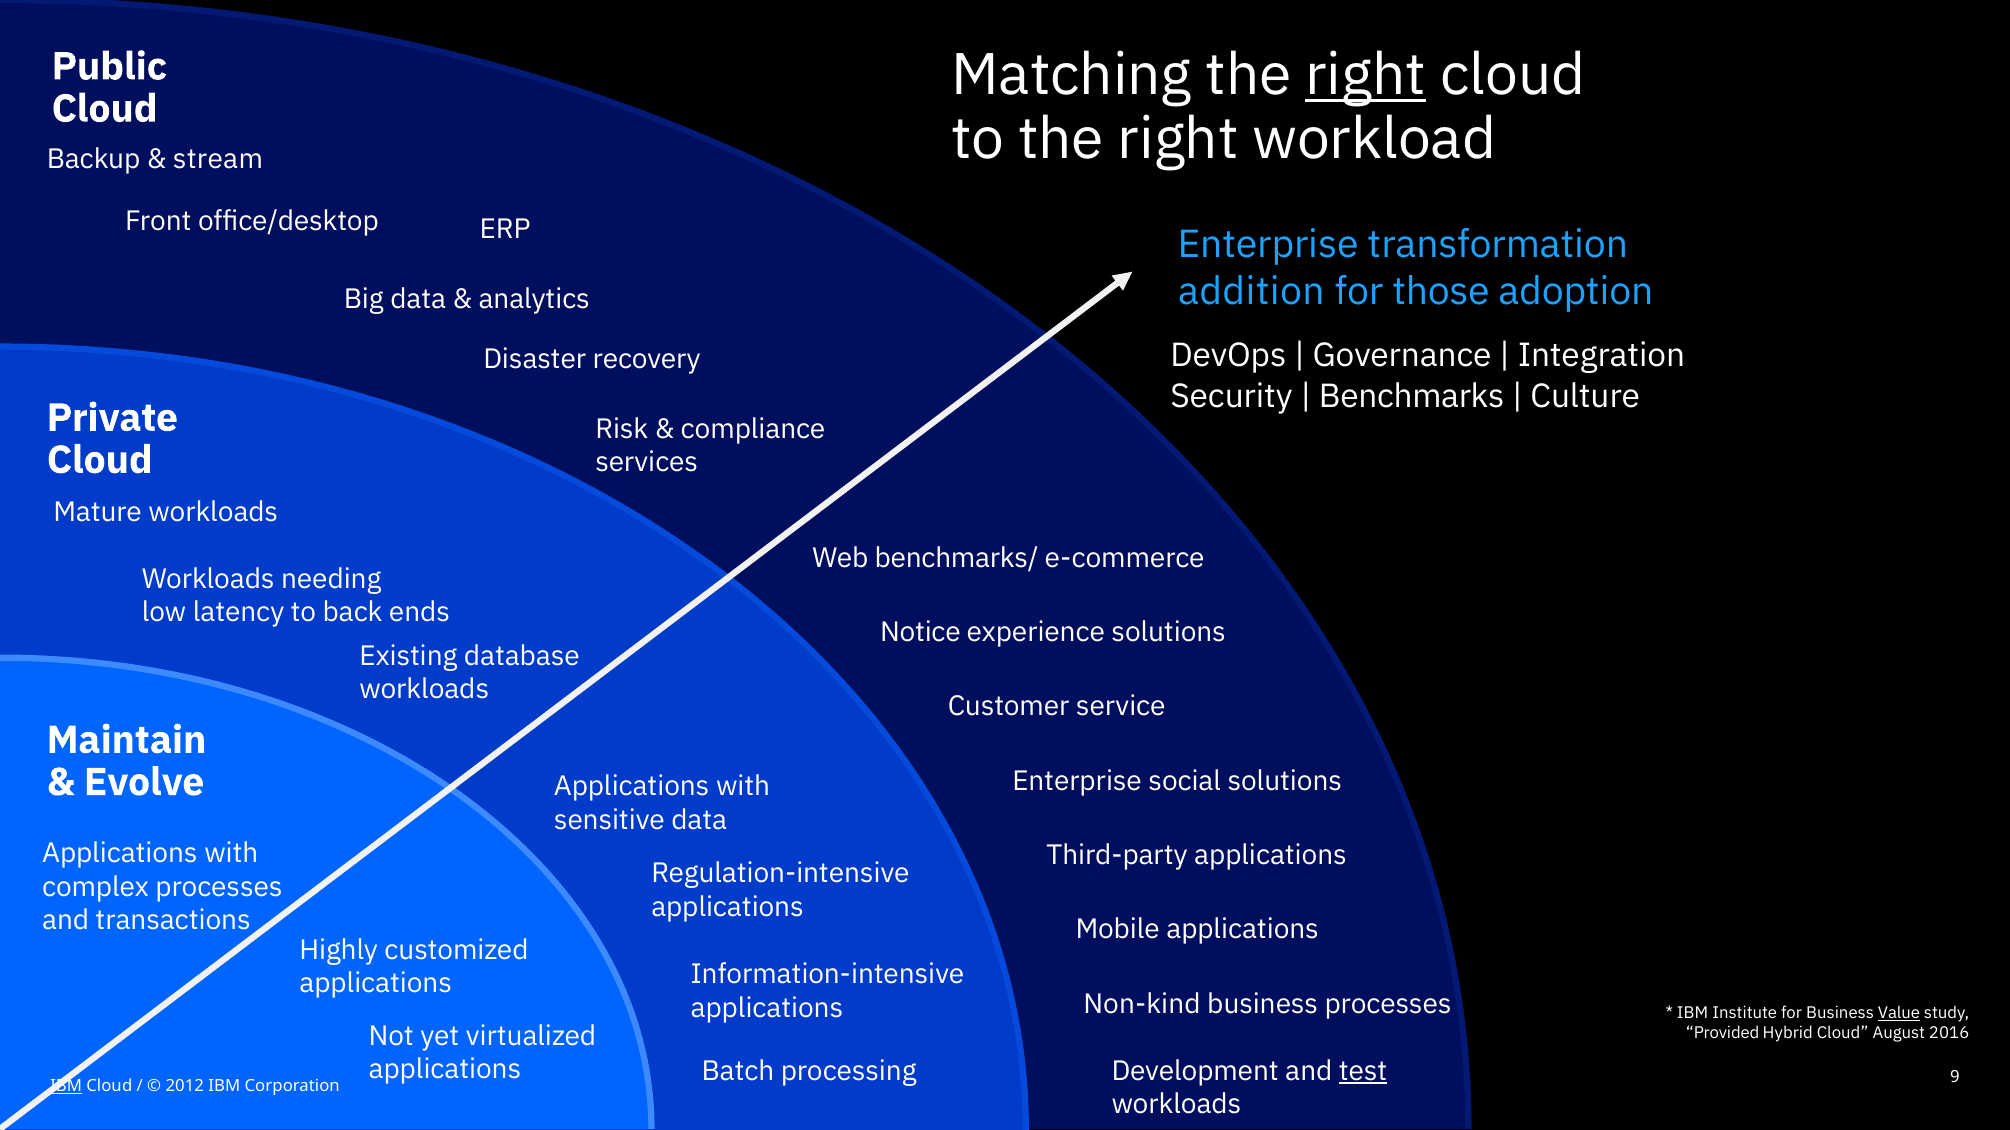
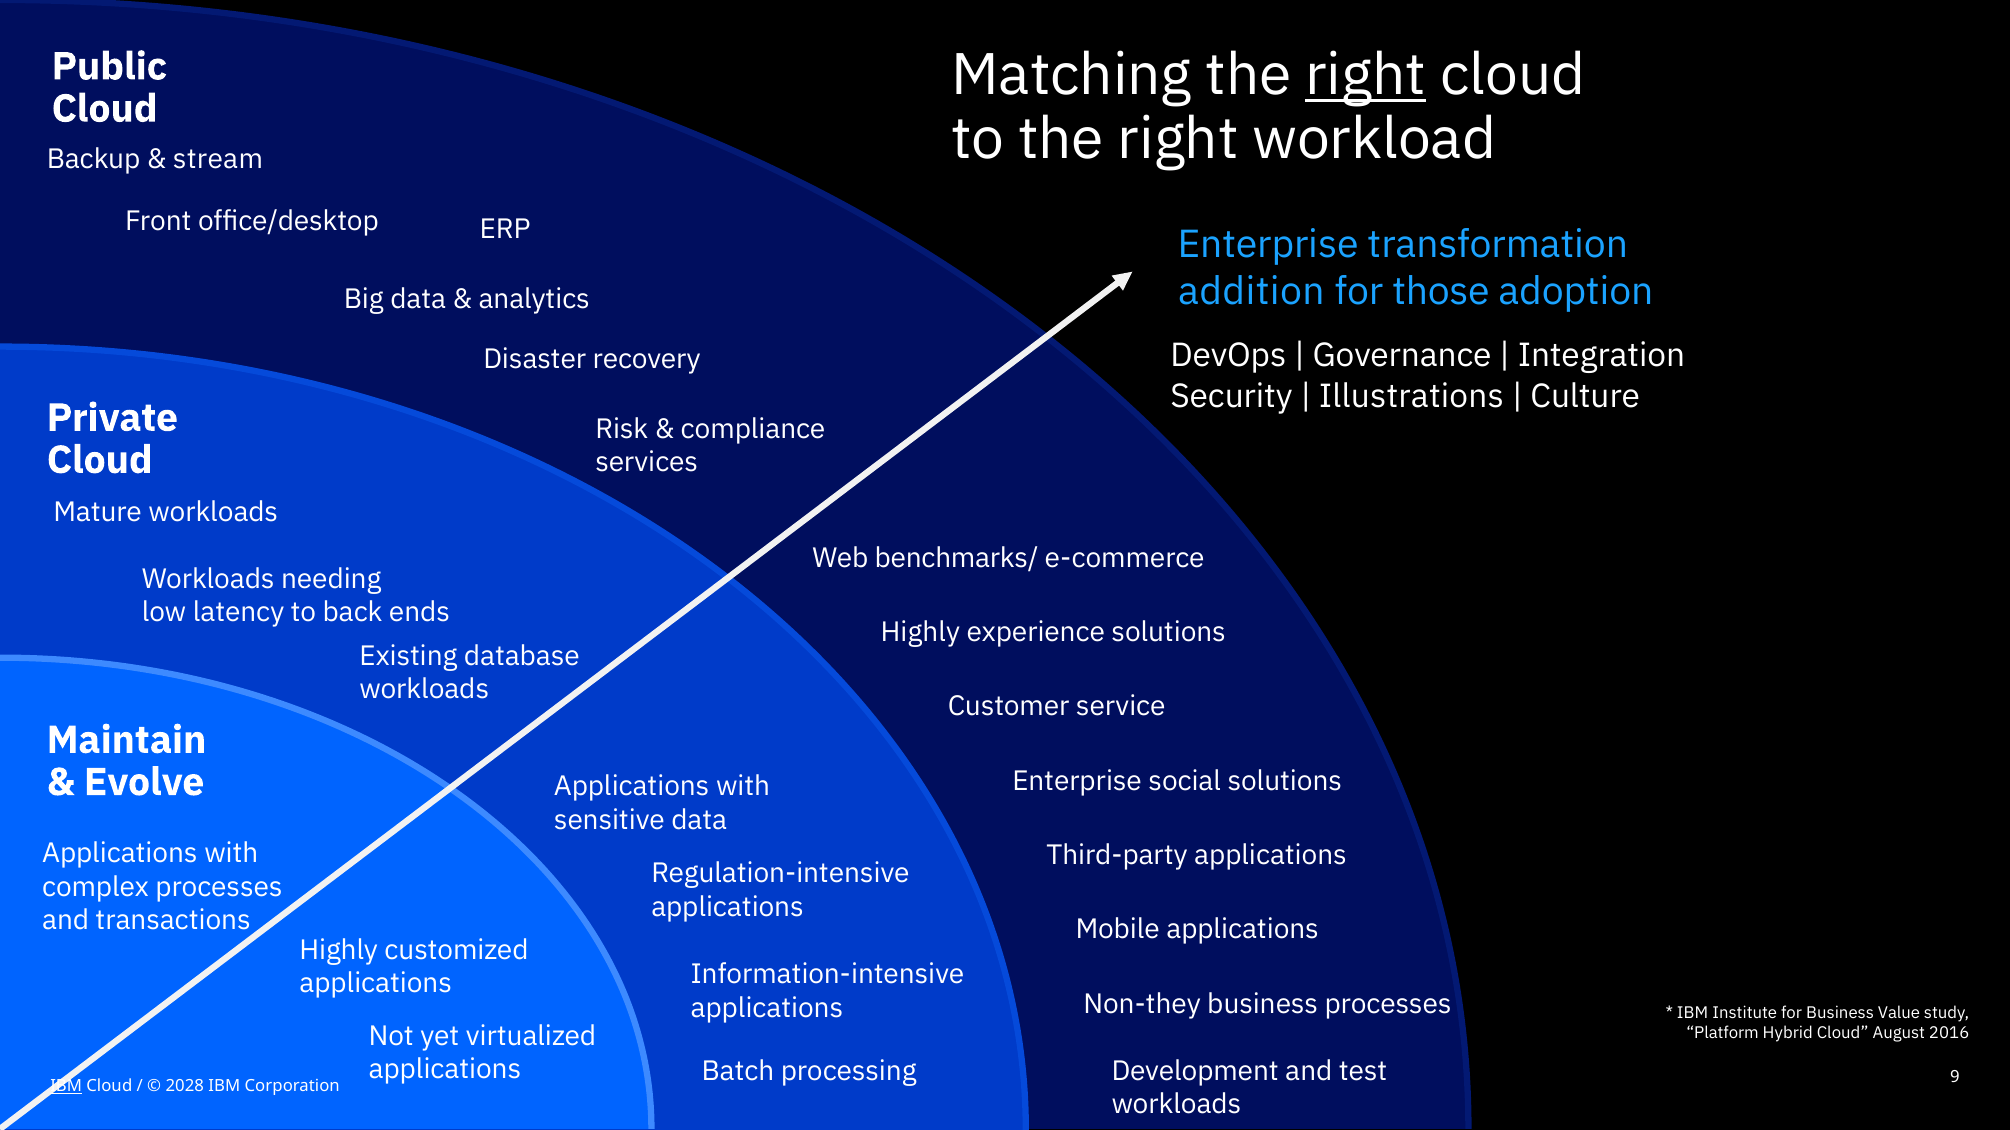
Benchmarks: Benchmarks -> Illustrations (1411, 396)
Notice: Notice -> Highly (920, 633)
Non-kind: Non-kind -> Non-they (1142, 1005)
Value underline: present -> none (1899, 1014)
Provided: Provided -> Platform (1723, 1034)
test underline: present -> none (1363, 1072)
2012: 2012 -> 2028 (185, 1087)
